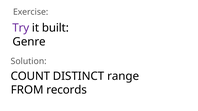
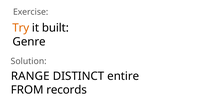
Try colour: purple -> orange (21, 28)
COUNT: COUNT -> RANGE (30, 76)
range: range -> entire (123, 76)
